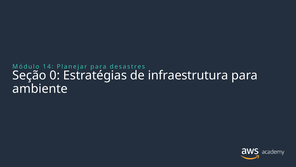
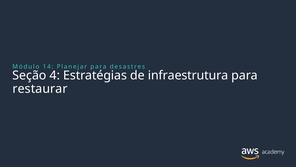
0: 0 -> 4 (55, 75)
ambiente: ambiente -> restaurar (40, 89)
